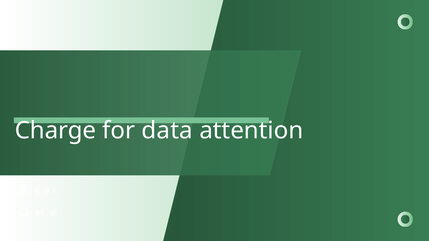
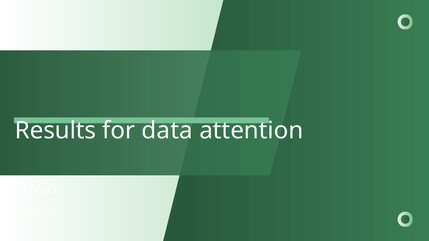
Charge: Charge -> Results (55, 131)
